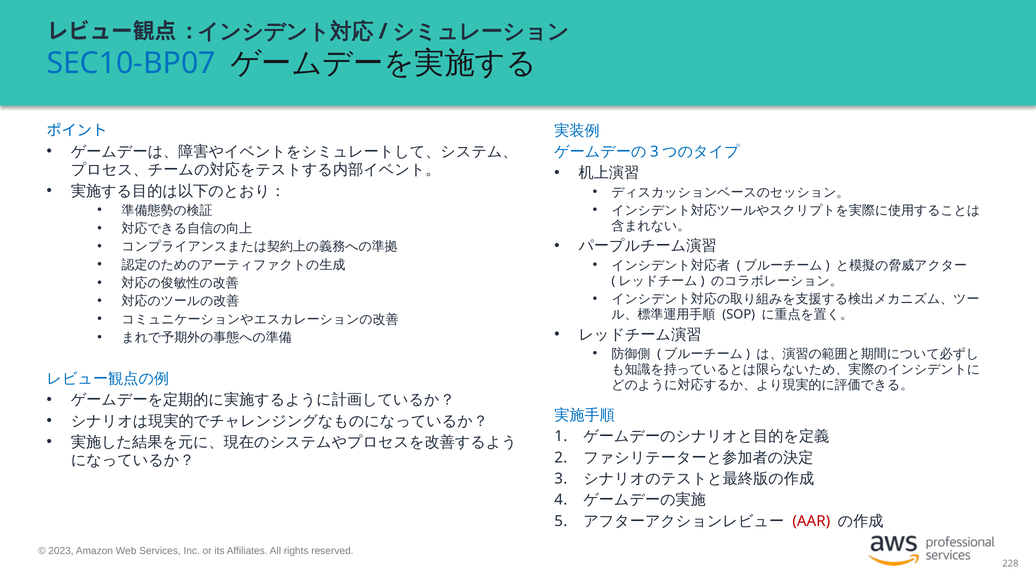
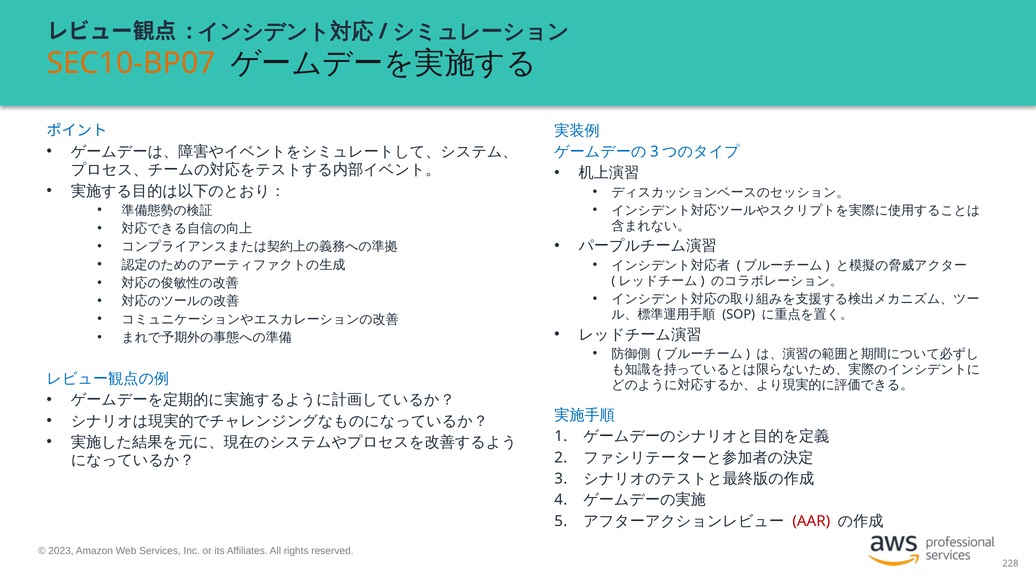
SEC10-BP07 colour: blue -> orange (131, 63)
